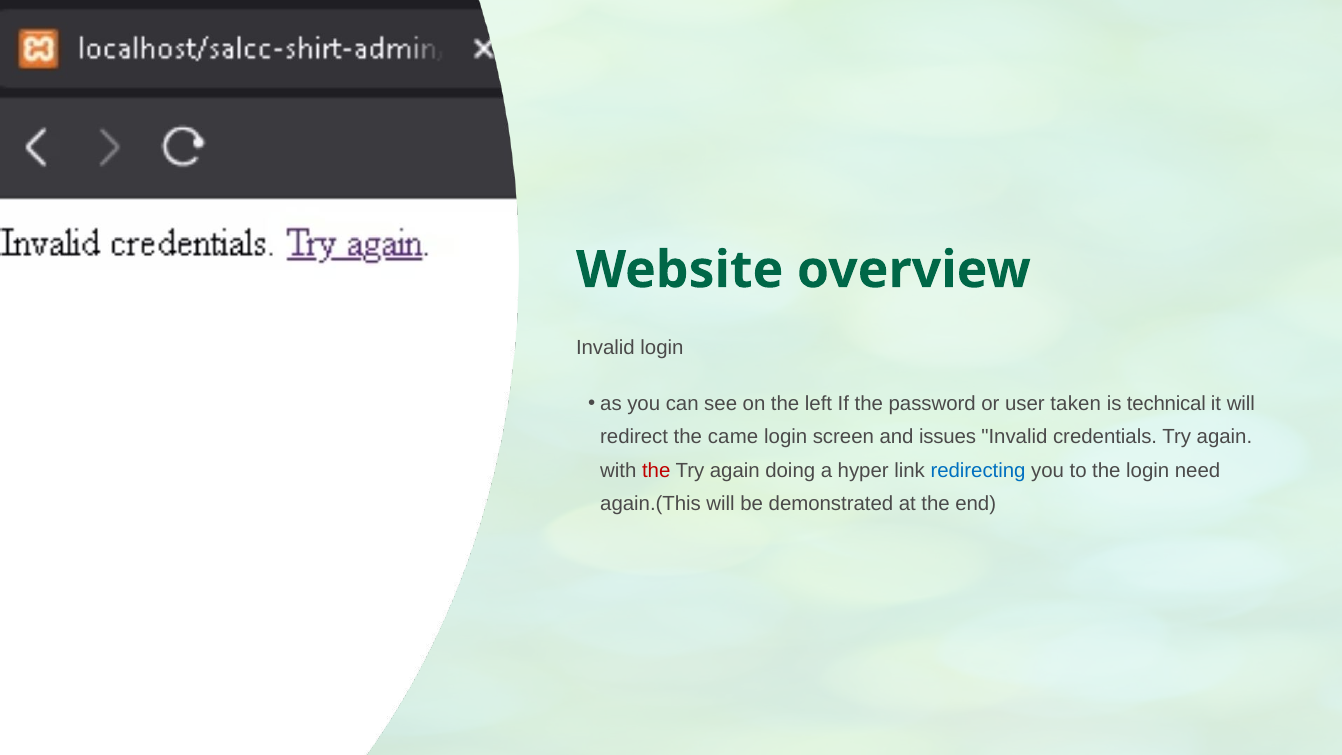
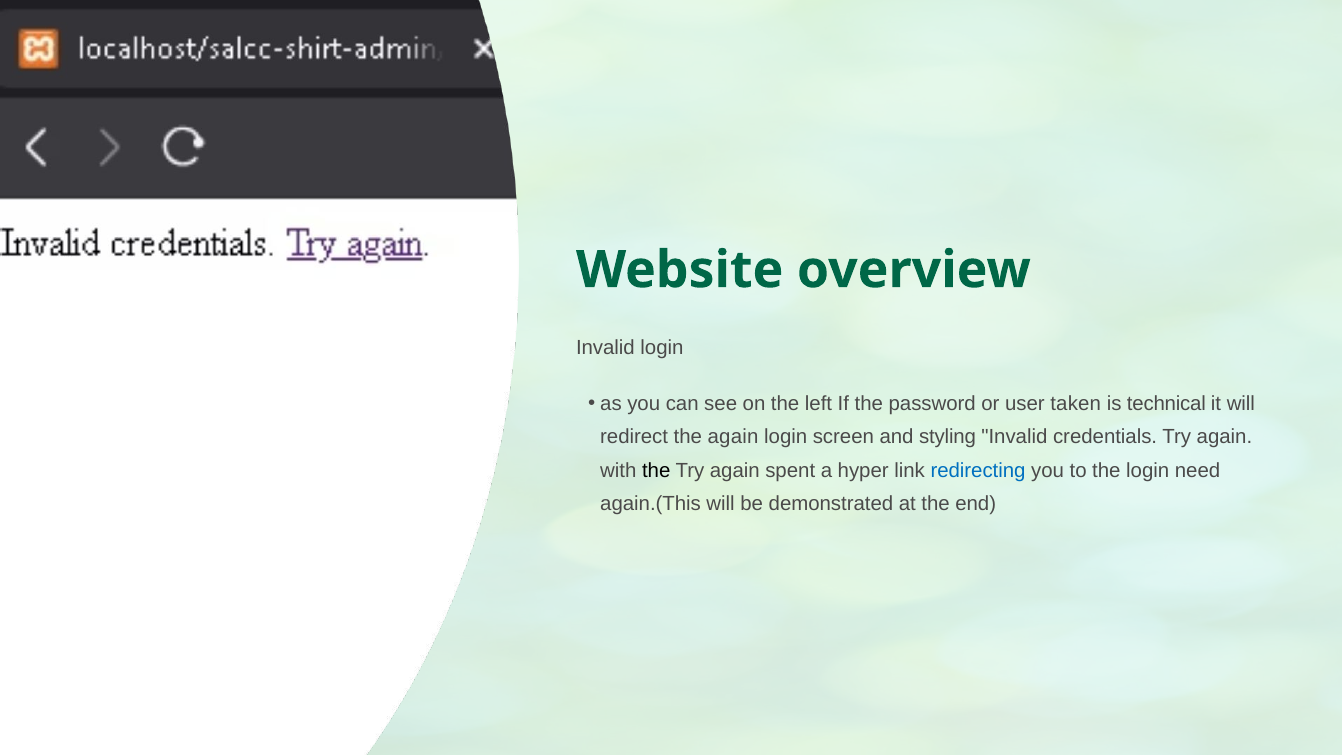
the came: came -> again (733, 437)
issues: issues -> styling (948, 437)
the colour: red -> black (656, 470)
doing: doing -> spent (790, 470)
